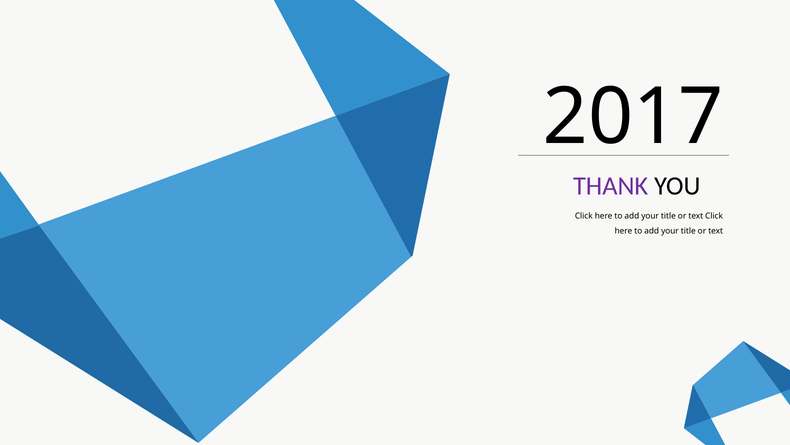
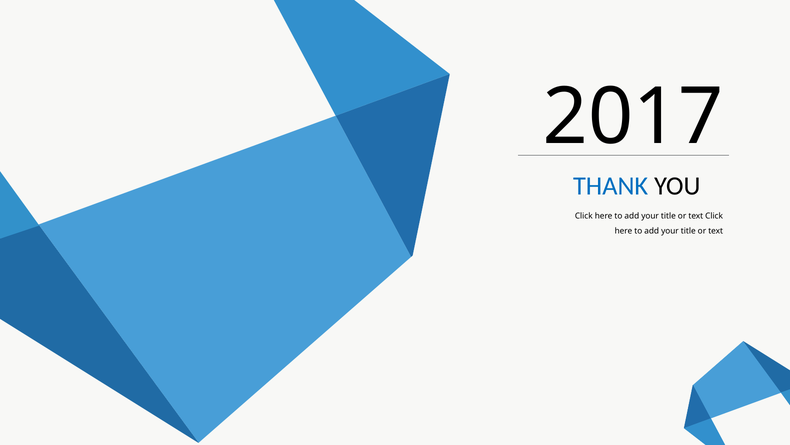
THANK colour: purple -> blue (611, 186)
